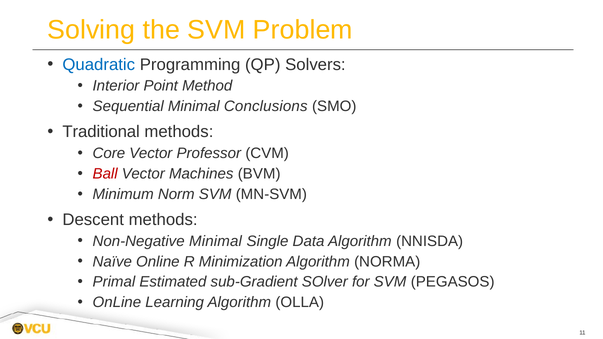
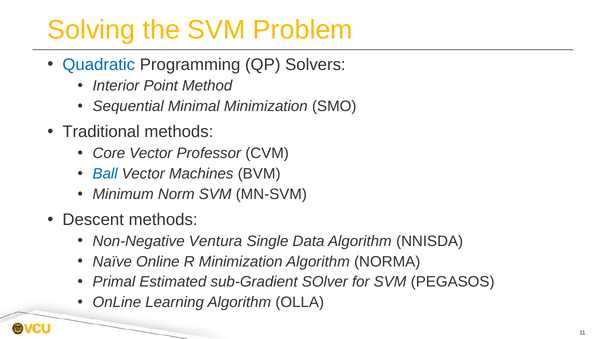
Minimal Conclusions: Conclusions -> Minimization (266, 106)
Ball colour: red -> blue (105, 174)
Non-Negative Minimal: Minimal -> Ventura (216, 241)
